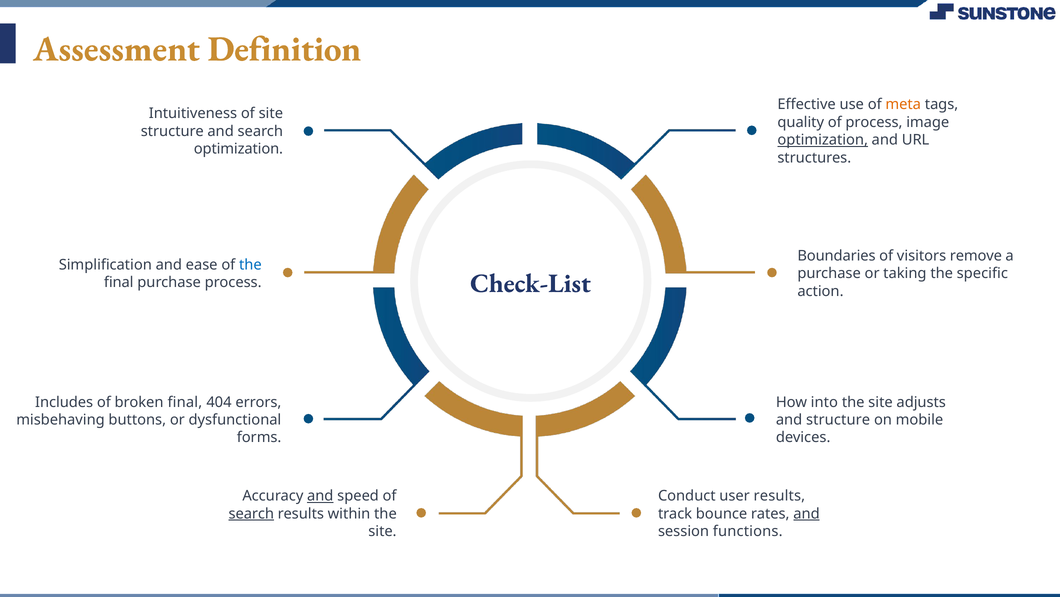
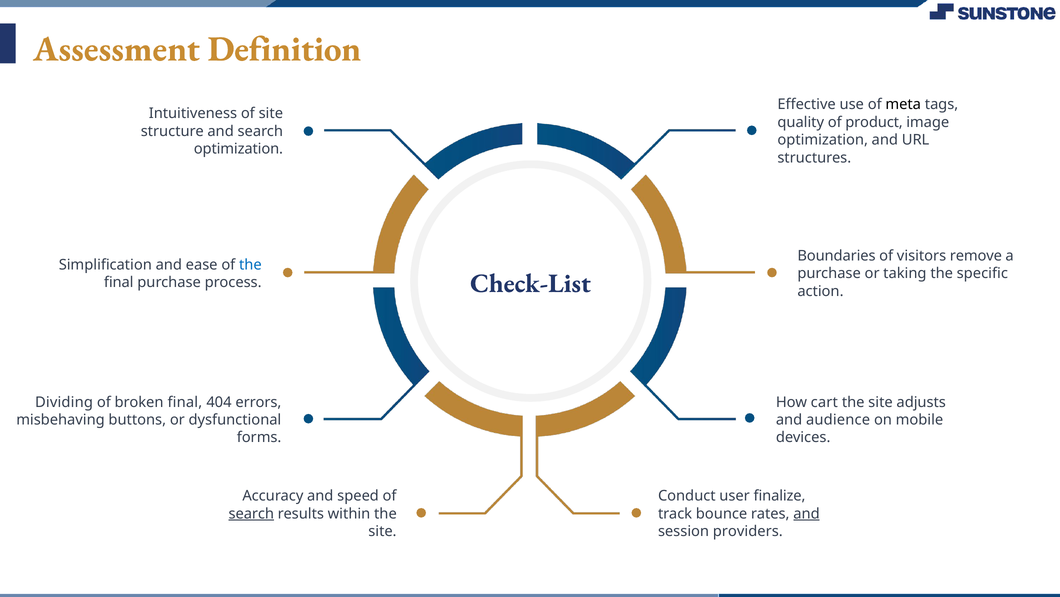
meta colour: orange -> black (903, 104)
of process: process -> product (874, 122)
optimization underline: present -> none (823, 140)
Includes: Includes -> Dividing (64, 402)
into: into -> cart (824, 402)
and structure: structure -> audience (838, 419)
and underline: present -> none (320, 496)
user results: results -> finalize (780, 496)
functions: functions -> providers (748, 531)
